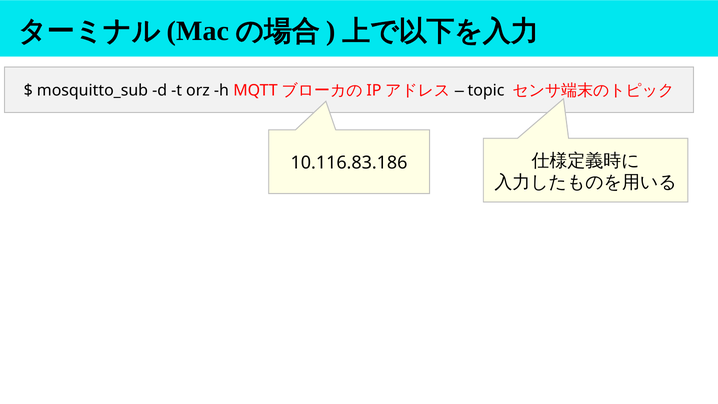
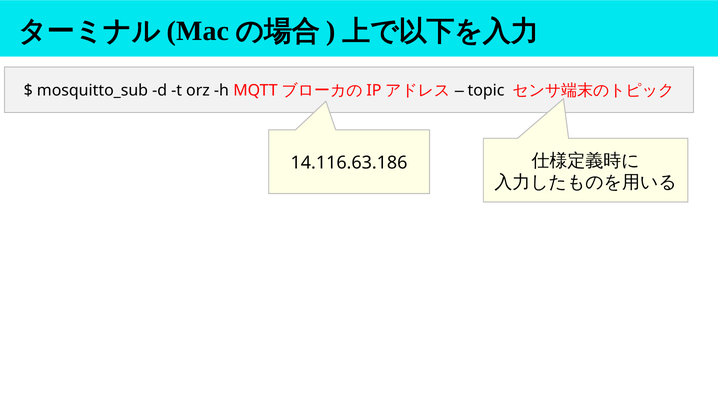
10.116.83.186: 10.116.83.186 -> 14.116.63.186 (349, 163)
